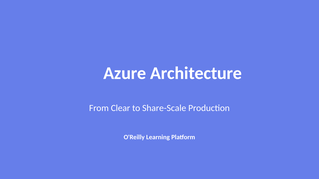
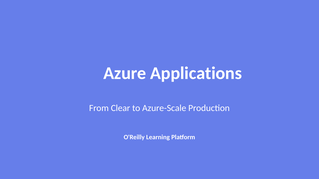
Architecture: Architecture -> Applications (196, 73)
Share-Scale: Share-Scale -> Azure-Scale (164, 108)
